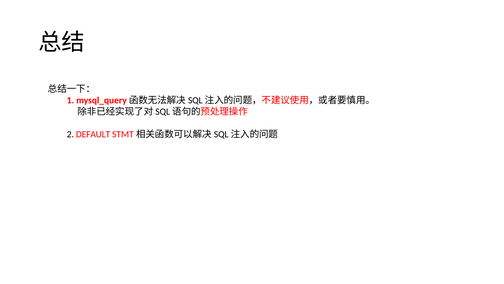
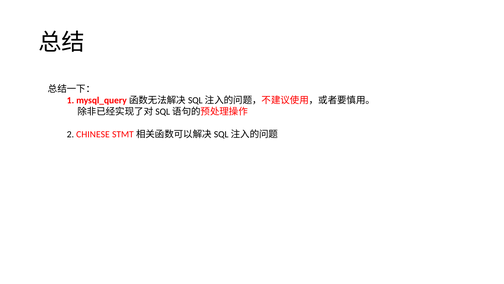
DEFAULT: DEFAULT -> CHINESE (93, 134)
